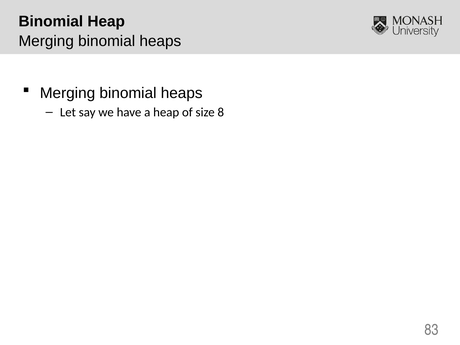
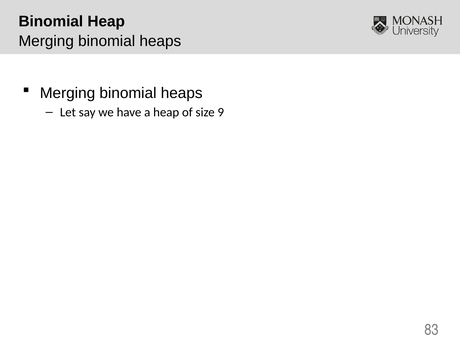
8: 8 -> 9 (221, 112)
